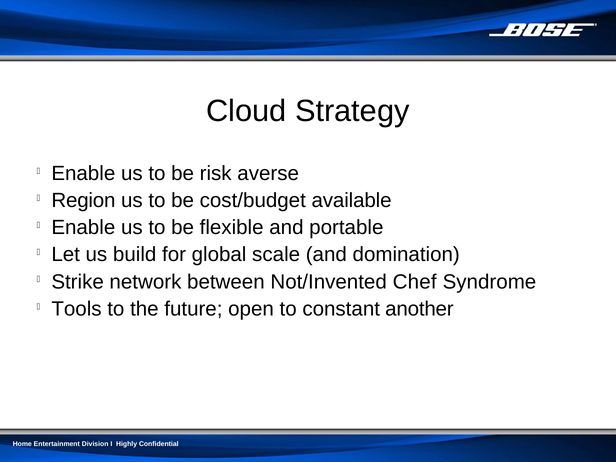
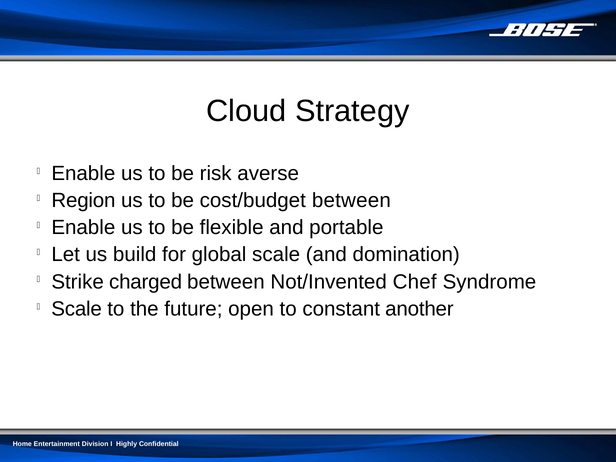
cost/budget available: available -> between (351, 200)
network: network -> charged (146, 282)
Tools: Tools -> Scale (77, 309)
